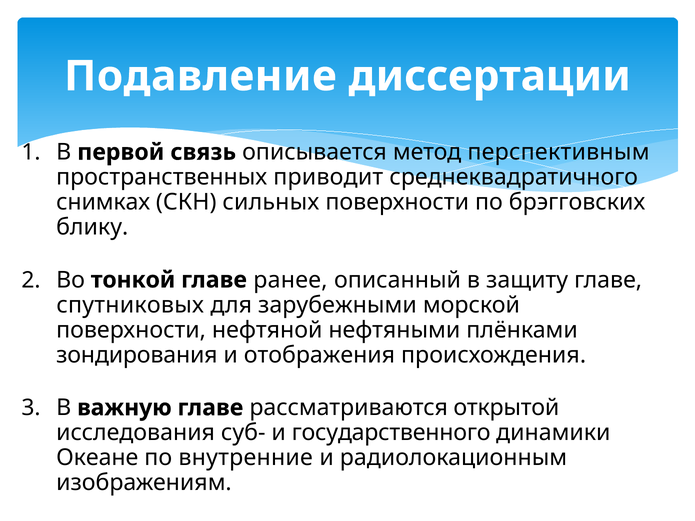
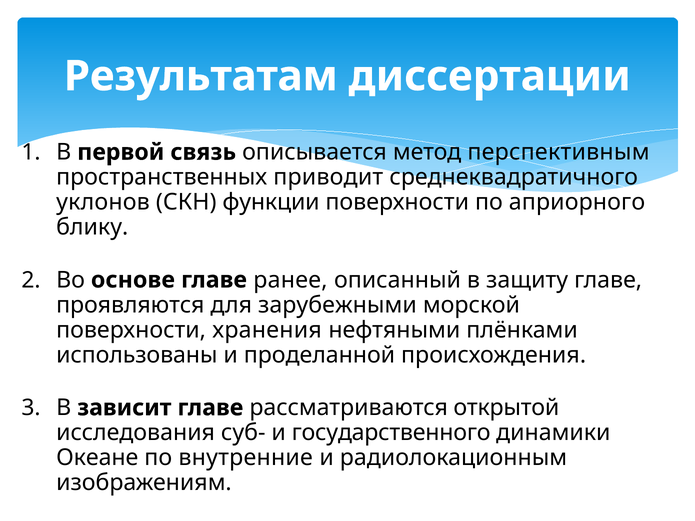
Подавление: Подавление -> Результатам (201, 76)
снимках: снимках -> уклонов (103, 202)
сильных: сильных -> функции (271, 202)
брэгговских: брэгговских -> априорного (577, 202)
тонкой: тонкой -> основе (133, 280)
спутниковых: спутниковых -> проявляются (130, 305)
нефтяной: нефтяной -> хранения (267, 330)
зондирования: зондирования -> использованы (137, 355)
отображения: отображения -> проделанной (319, 355)
важную: важную -> зависит (124, 408)
